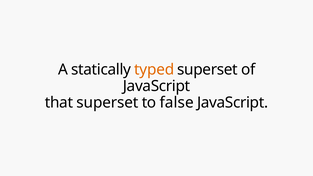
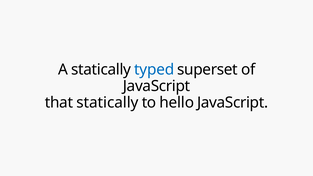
typed colour: orange -> blue (154, 69)
that superset: superset -> statically (107, 103)
false: false -> hello (177, 103)
